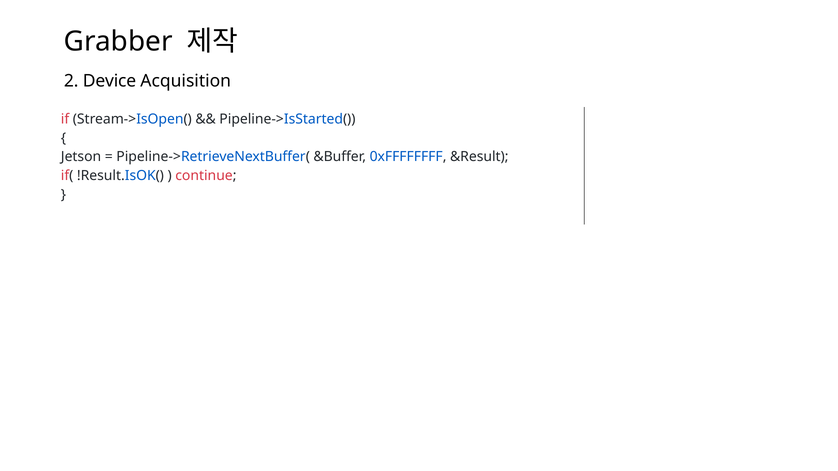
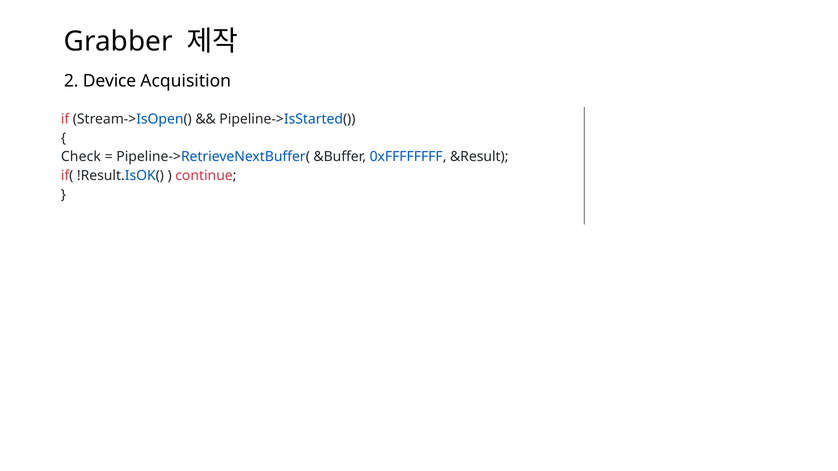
Jetson: Jetson -> Check (81, 157)
